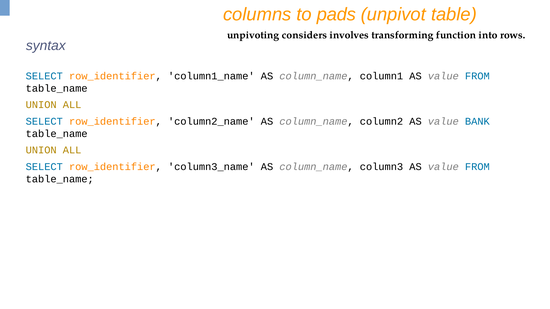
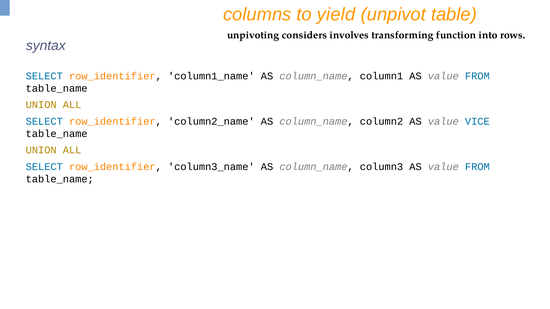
pads: pads -> yield (336, 14)
BANK: BANK -> VICE (477, 122)
